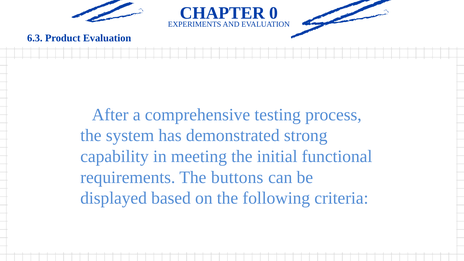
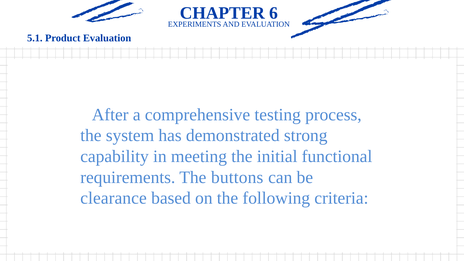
0: 0 -> 6 (274, 13)
6.3: 6.3 -> 5.1 (35, 38)
displayed: displayed -> clearance (114, 198)
